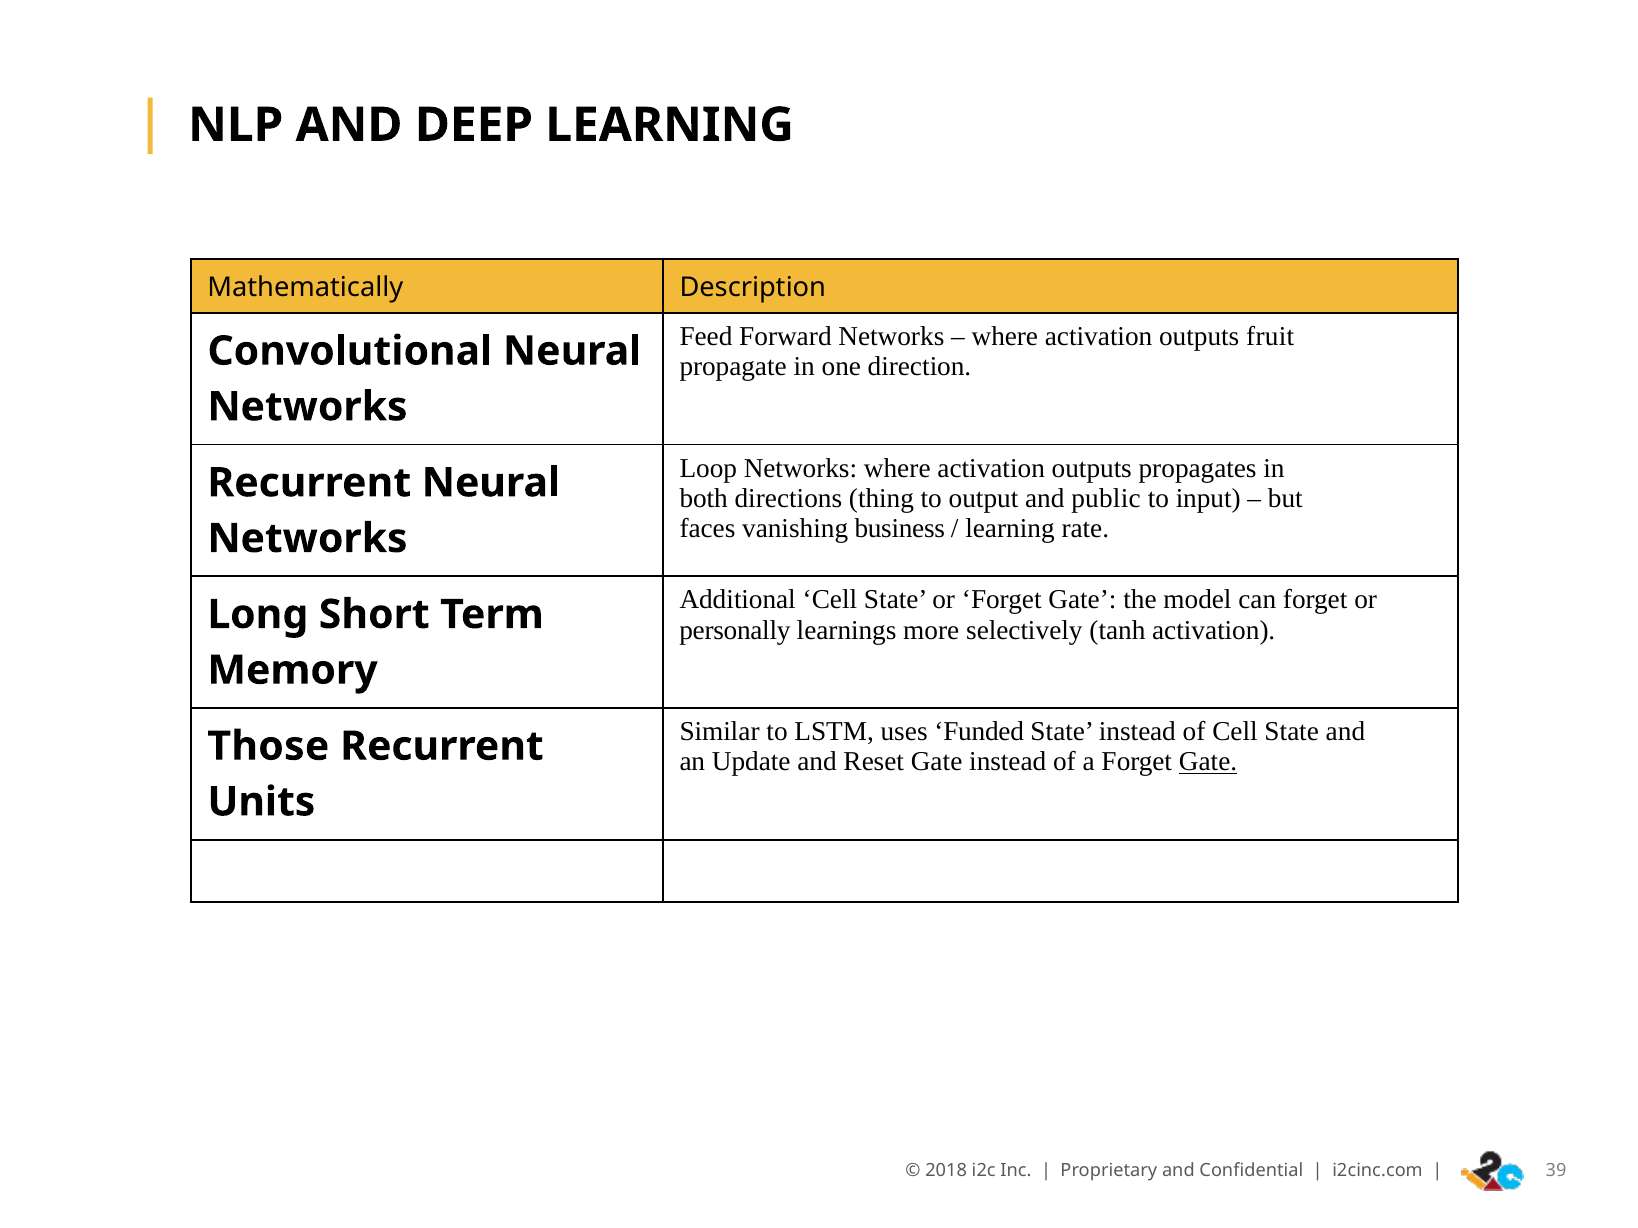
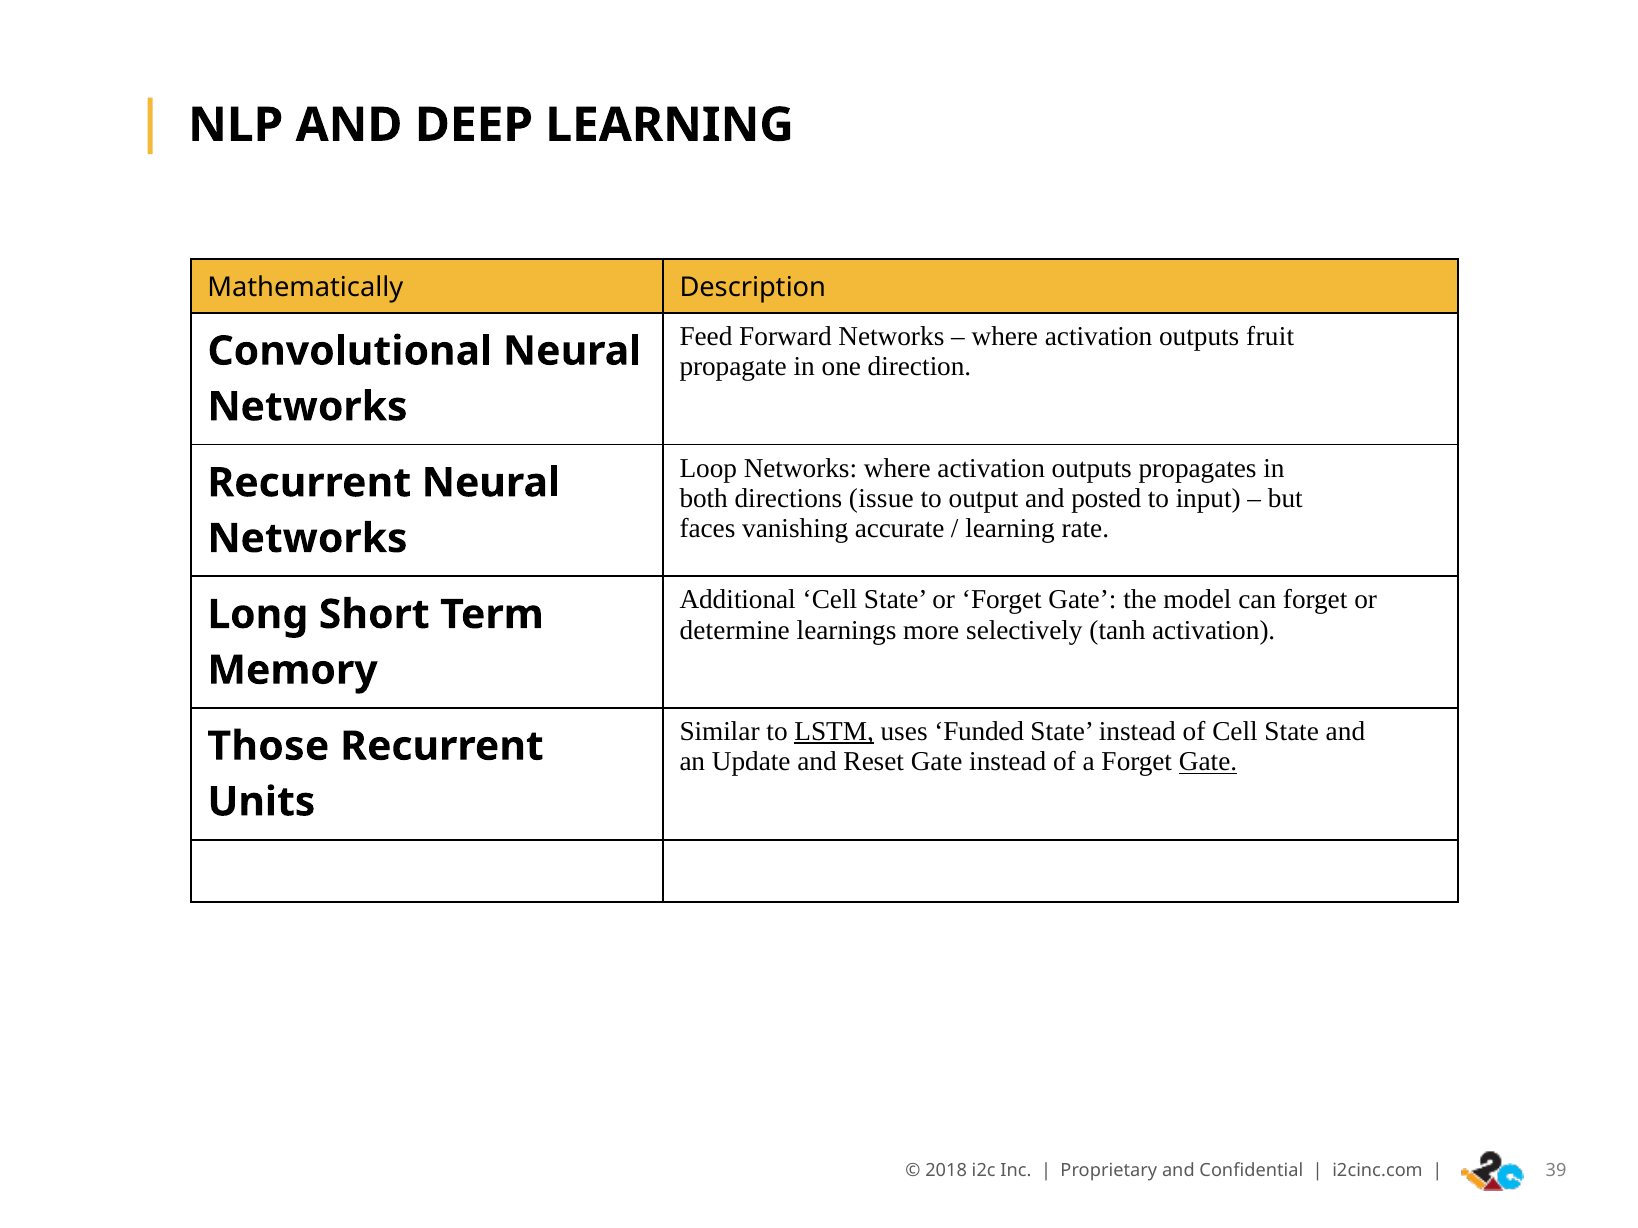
thing: thing -> issue (881, 499)
public: public -> posted (1106, 499)
business: business -> accurate (900, 529)
personally: personally -> determine (735, 630)
LSTM underline: none -> present (834, 732)
